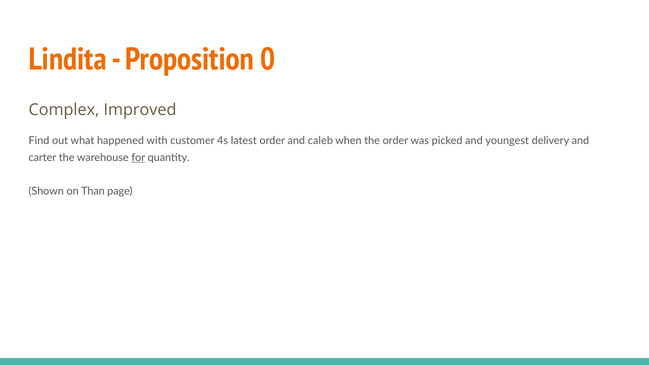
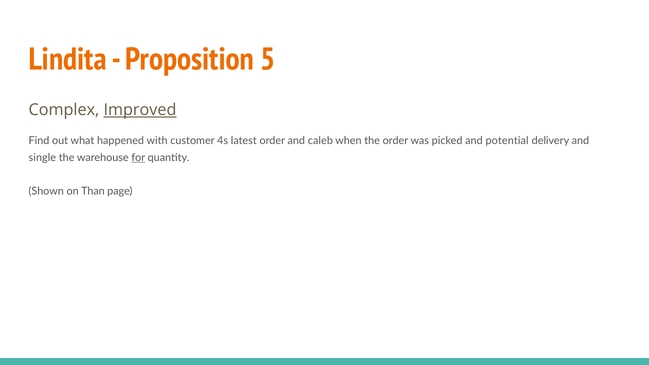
0: 0 -> 5 (268, 59)
Improved underline: none -> present (140, 110)
youngest: youngest -> potential (507, 141)
carter: carter -> single (42, 158)
